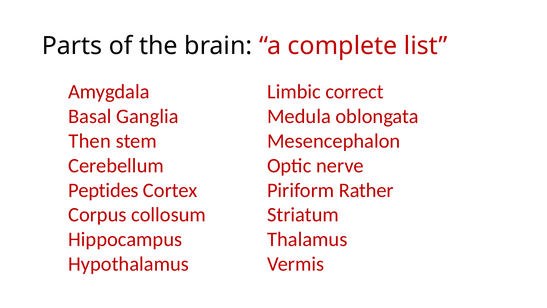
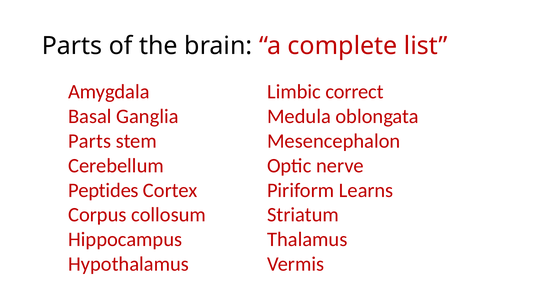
Then: Then -> Parts (90, 141)
Rather: Rather -> Learns (366, 190)
